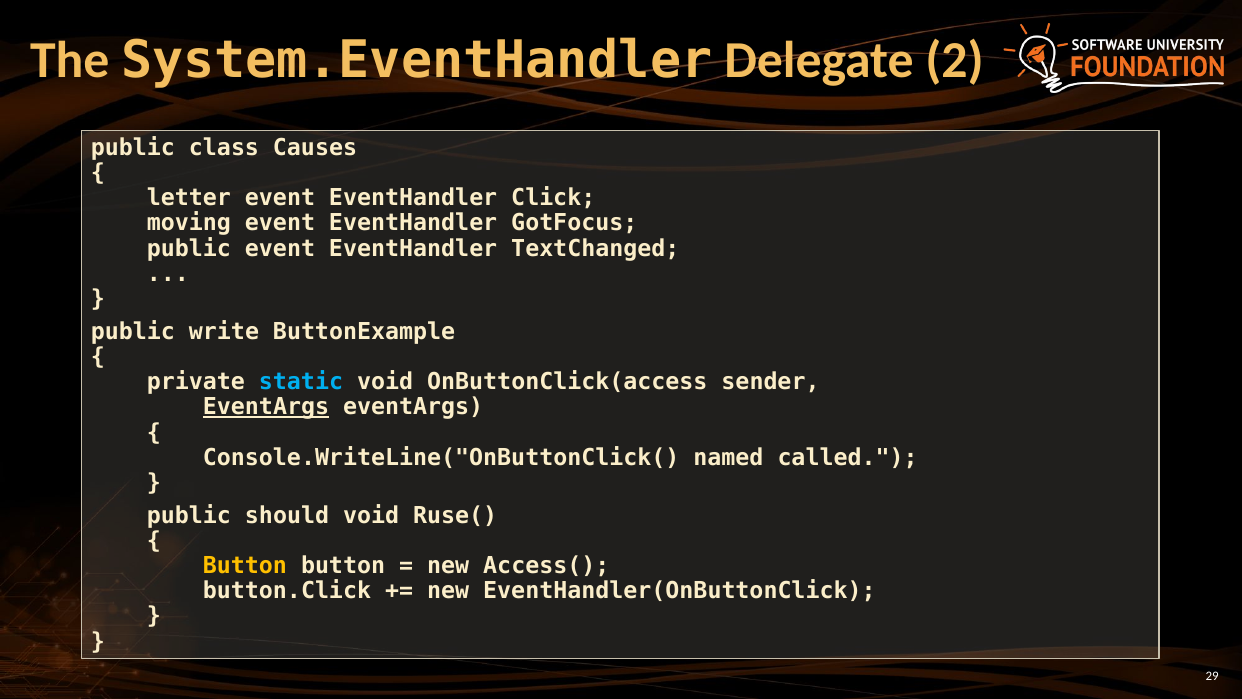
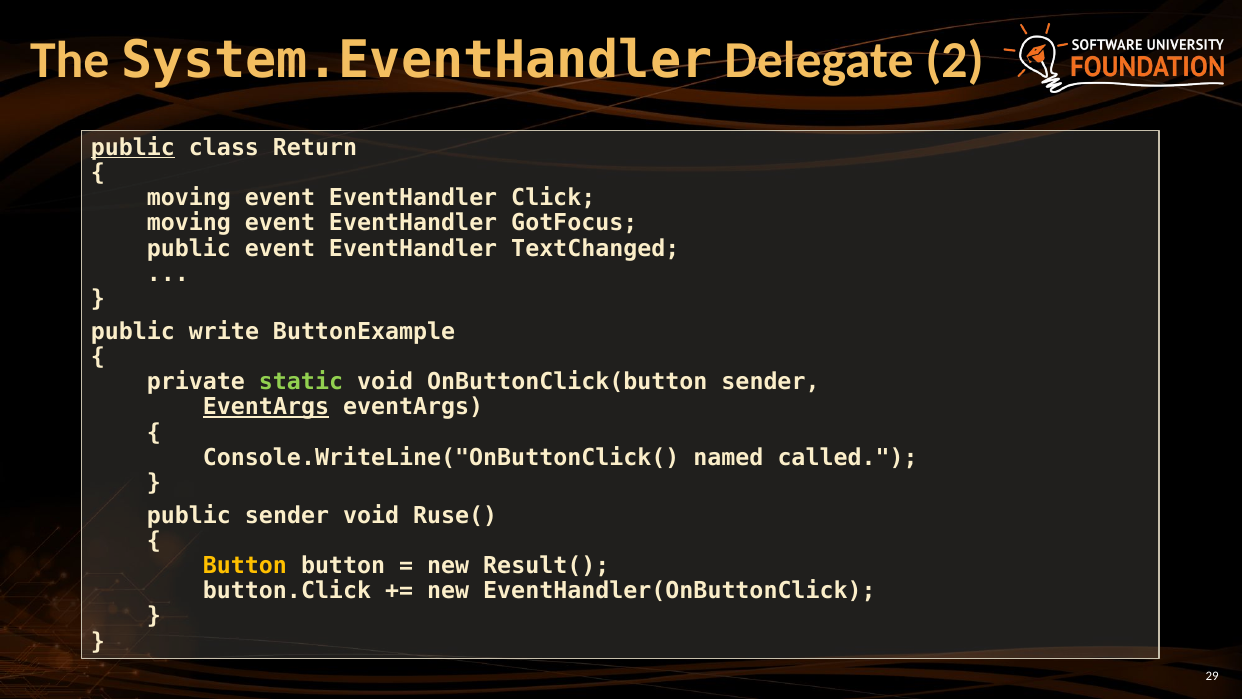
public underline: none -> present (133, 148)
Causes: Causes -> Return (315, 148)
letter: letter -> moving (189, 198)
static colour: light blue -> light green (301, 382)
OnButtonClick(access: OnButtonClick(access -> OnButtonClick(button (567, 382)
public should: should -> sender (287, 515)
Access(: Access( -> Result( (546, 566)
